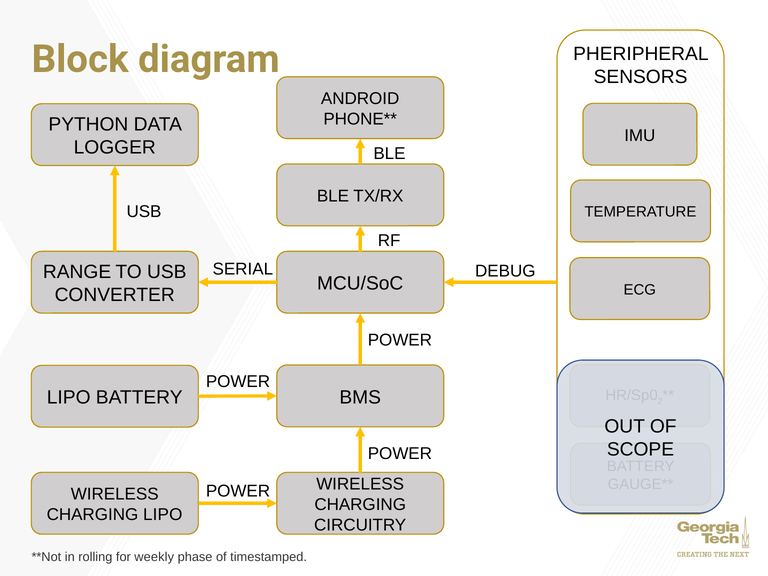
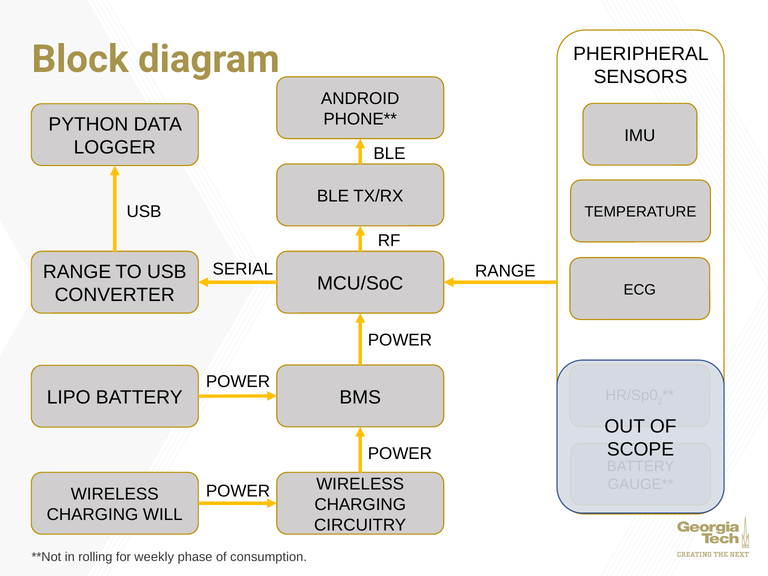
DEBUG: DEBUG -> RANGE (505, 271)
CHARGING LIPO: LIPO -> WILL (163, 515)
timestamped: timestamped -> consumption (269, 557)
